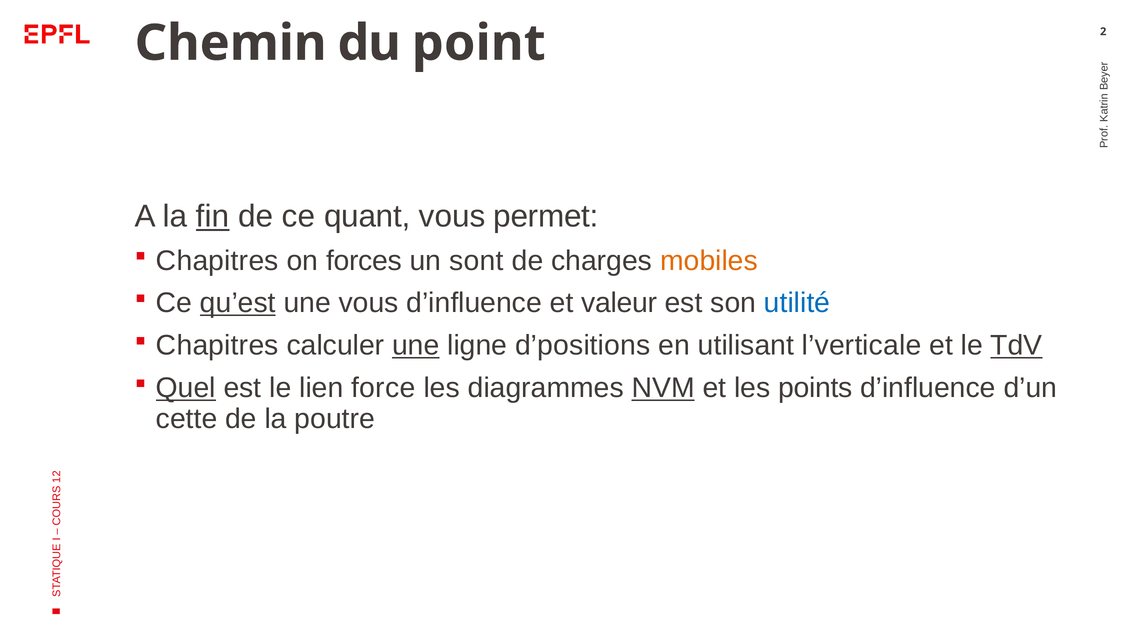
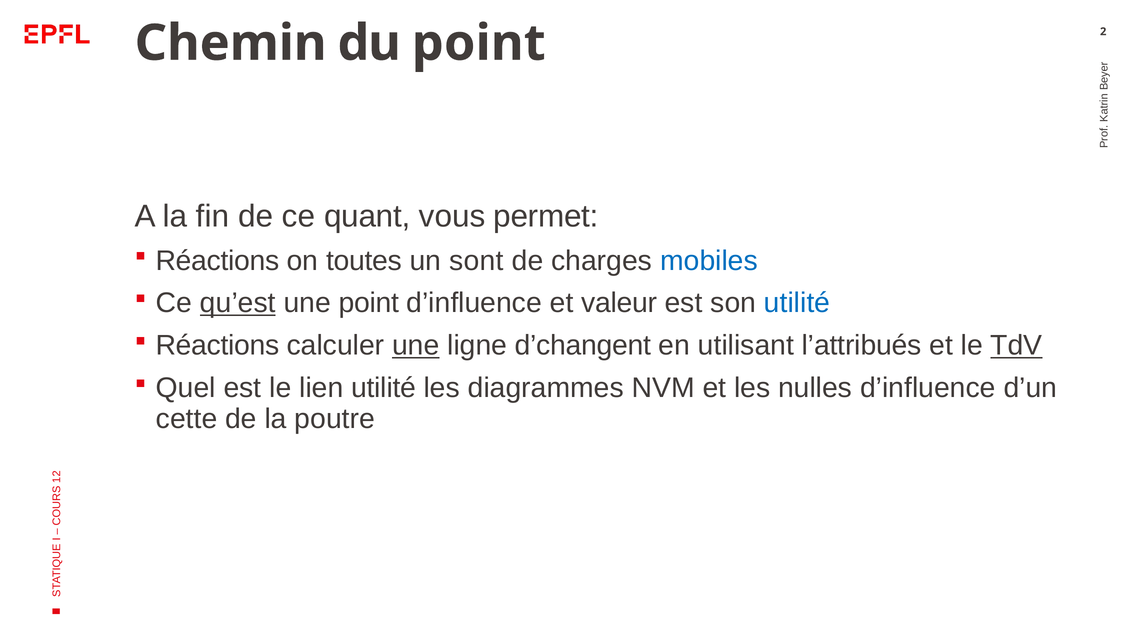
fin underline: present -> none (213, 217)
Chapitres: Chapitres -> Réactions (218, 261)
forces: forces -> toutes (364, 261)
mobiles colour: orange -> blue (709, 261)
une vous: vous -> point (369, 303)
Chapitres: Chapitres -> Réactions (218, 346)
d’positions: d’positions -> d’changent (583, 346)
l’verticale: l’verticale -> l’attribués (862, 346)
Quel underline: present -> none (186, 388)
lien force: force -> utilité (384, 388)
NVM underline: present -> none (663, 388)
points: points -> nulles (815, 388)
